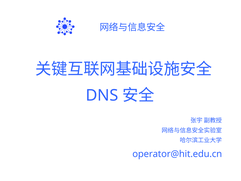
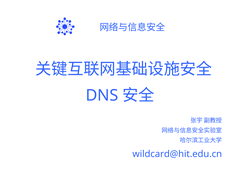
operator@hit.edu.cn: operator@hit.edu.cn -> wildcard@hit.edu.cn (177, 154)
